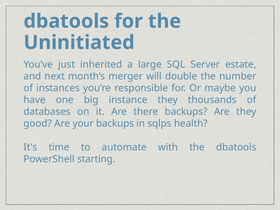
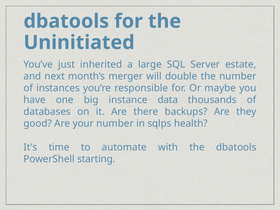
instance they: they -> data (168, 100)
your backups: backups -> number (115, 124)
